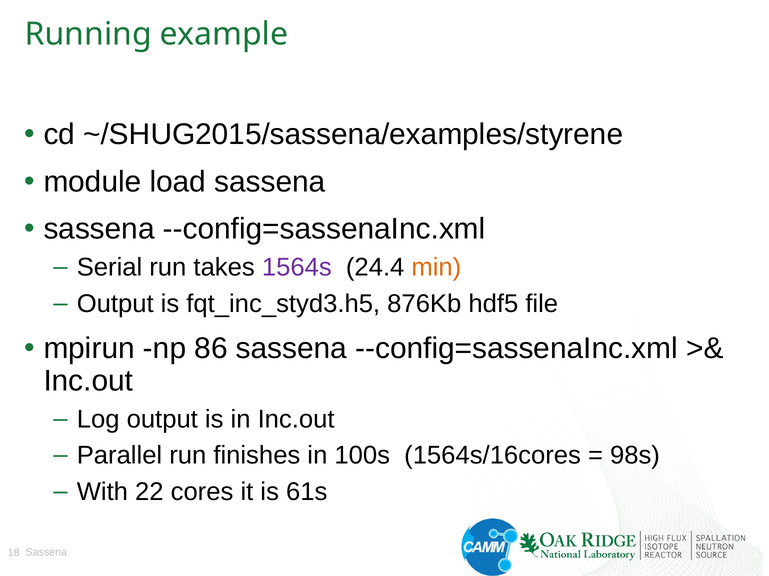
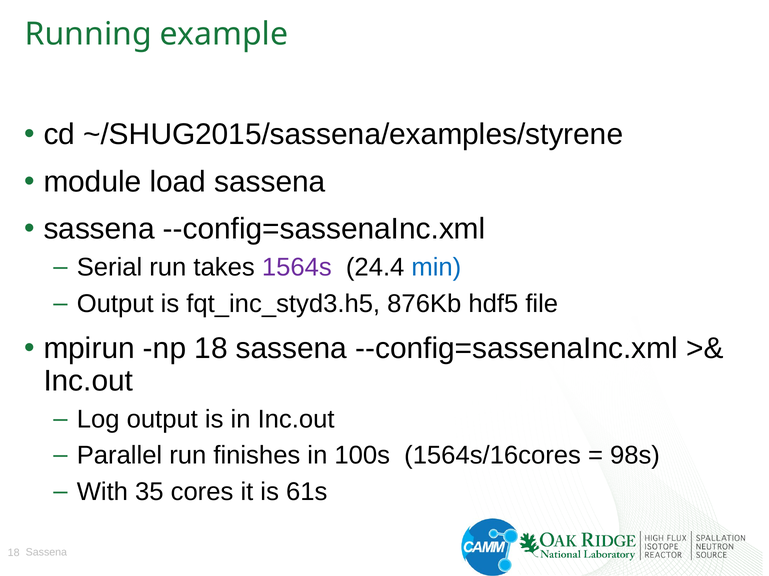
min colour: orange -> blue (436, 268)
np 86: 86 -> 18 (211, 349)
22: 22 -> 35 (149, 492)
